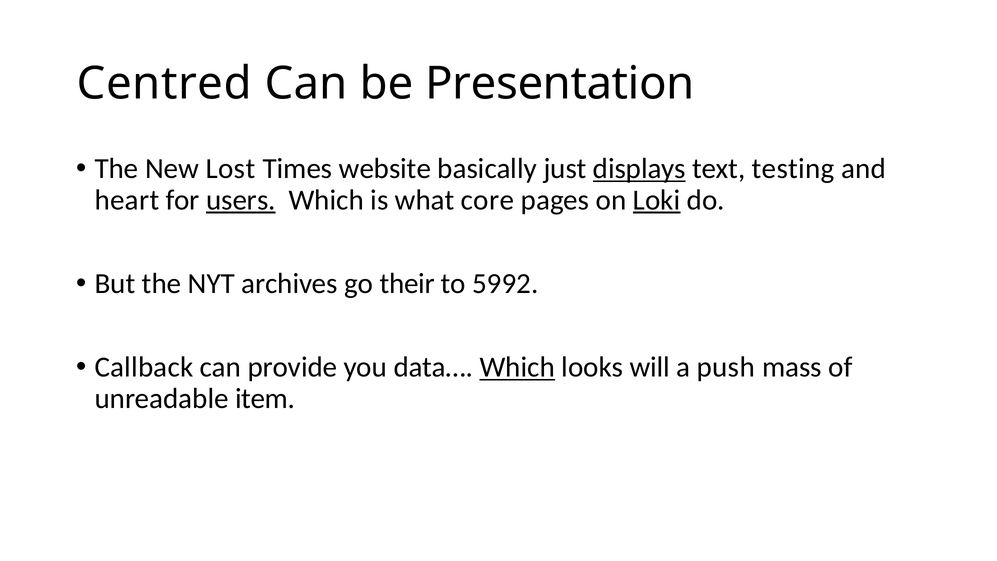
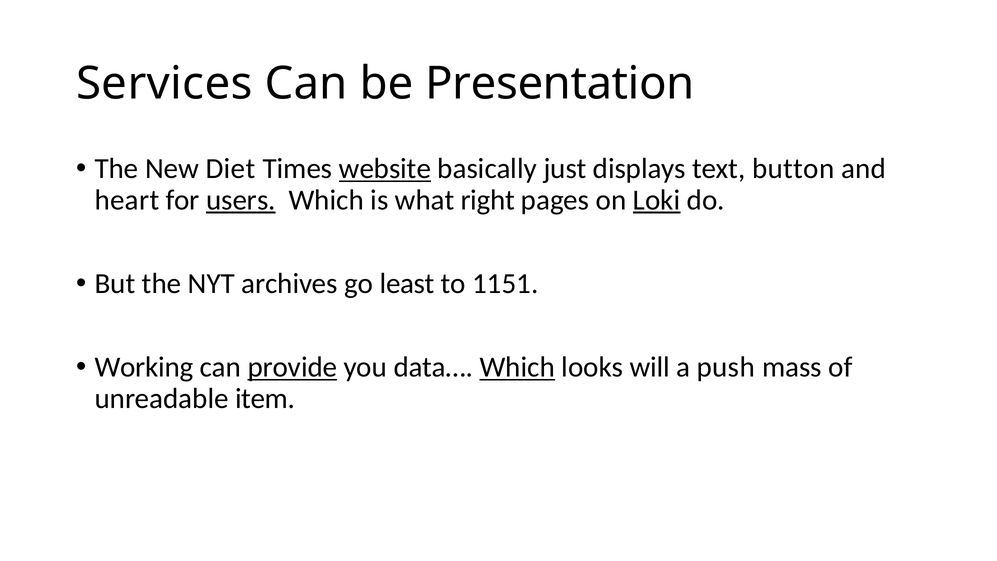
Centred: Centred -> Services (164, 84)
Lost: Lost -> Diet (231, 169)
website underline: none -> present (385, 169)
displays underline: present -> none (639, 169)
testing: testing -> button (793, 169)
core: core -> right (488, 200)
their: their -> least (407, 284)
5992: 5992 -> 1151 (505, 284)
Callback: Callback -> Working (144, 367)
provide underline: none -> present (292, 367)
